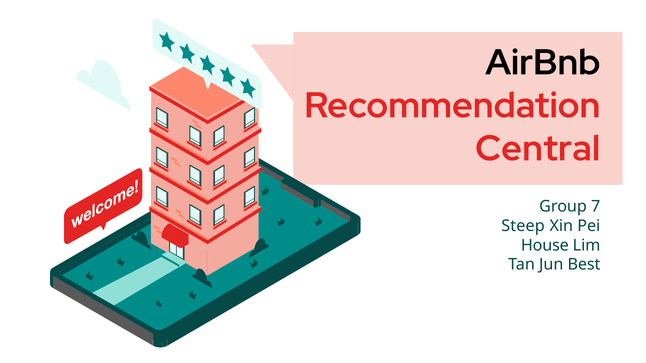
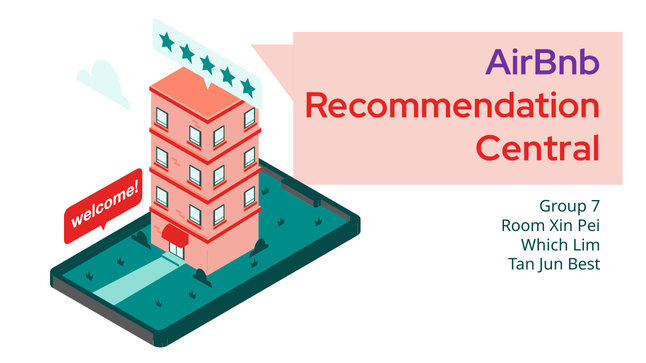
AirBnb colour: black -> purple (543, 63)
Steep: Steep -> Room (523, 226)
House: House -> Which (545, 246)
